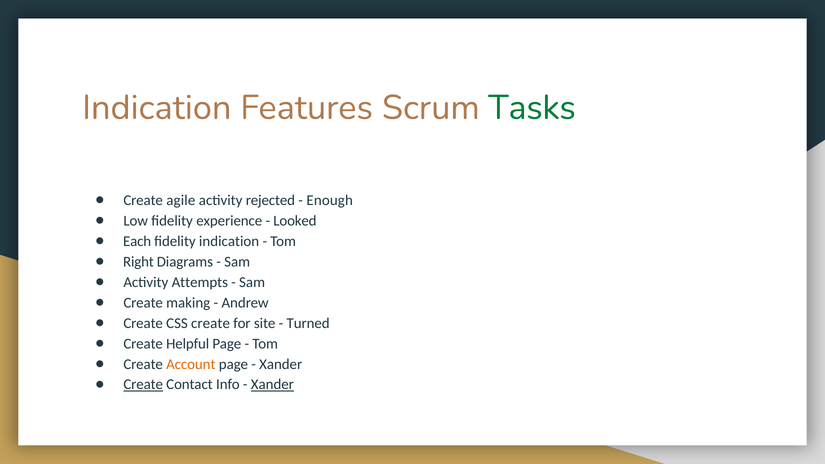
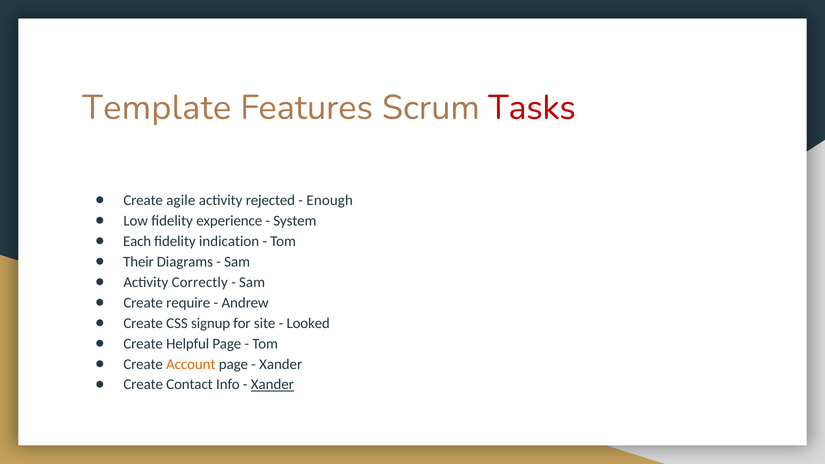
Indication: Indication -> Template (157, 108)
Tasks colour: green -> red (532, 108)
Looked: Looked -> System (295, 221)
Right: Right -> Their (138, 262)
Attempts: Attempts -> Correctly (200, 282)
making: making -> require (188, 303)
CSS create: create -> signup (211, 323)
Turned: Turned -> Looked (308, 323)
Create underline: present -> none (143, 385)
